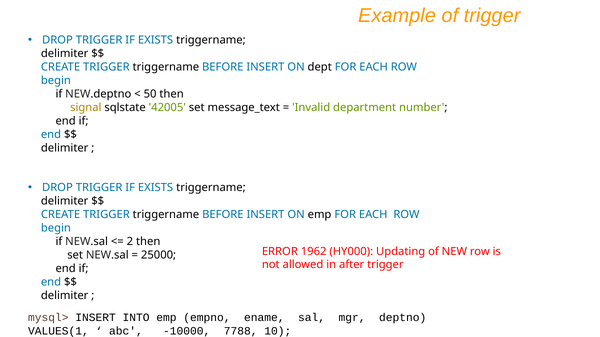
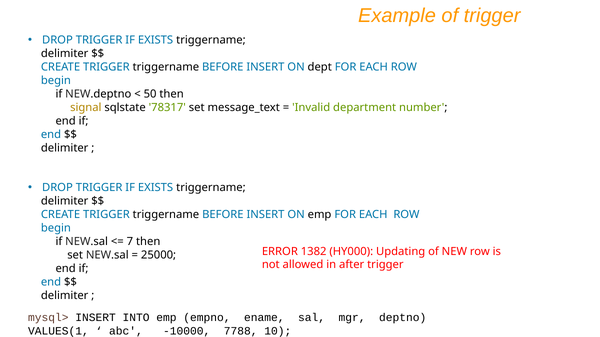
42005: 42005 -> 78317 (167, 108)
2: 2 -> 7 (130, 242)
1962: 1962 -> 1382 (314, 252)
